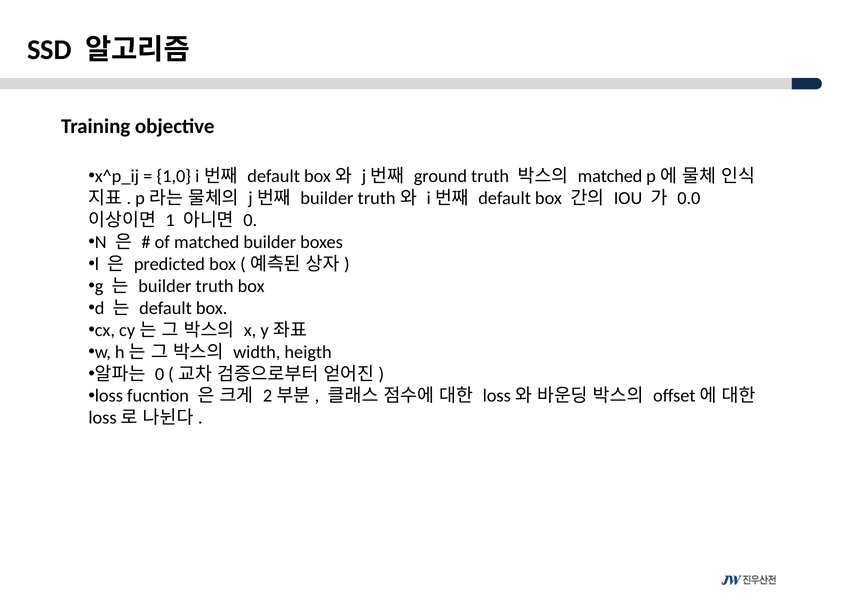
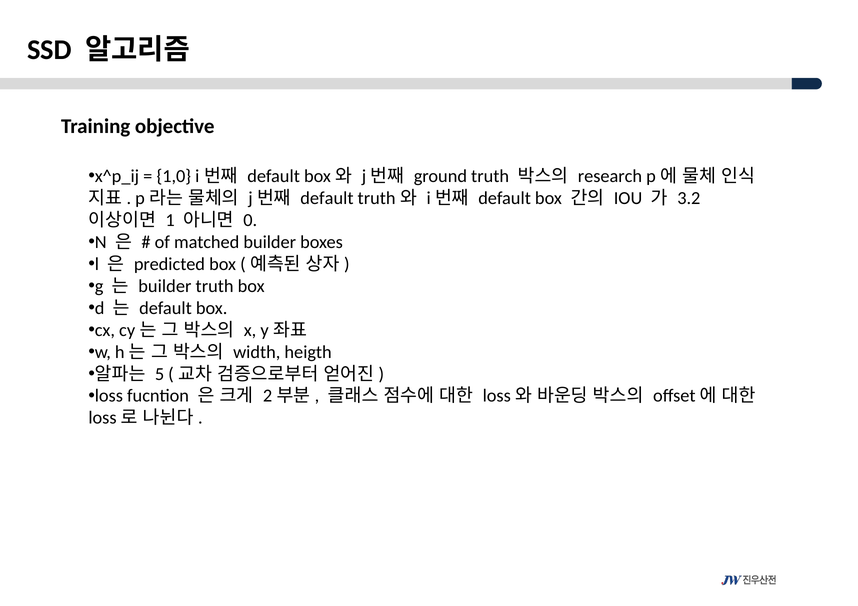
matched: matched -> research (610, 176)
builder: builder -> default (327, 198)
0.0: 0.0 -> 3.2 (689, 198)
0: 0 -> 5 (160, 374)
